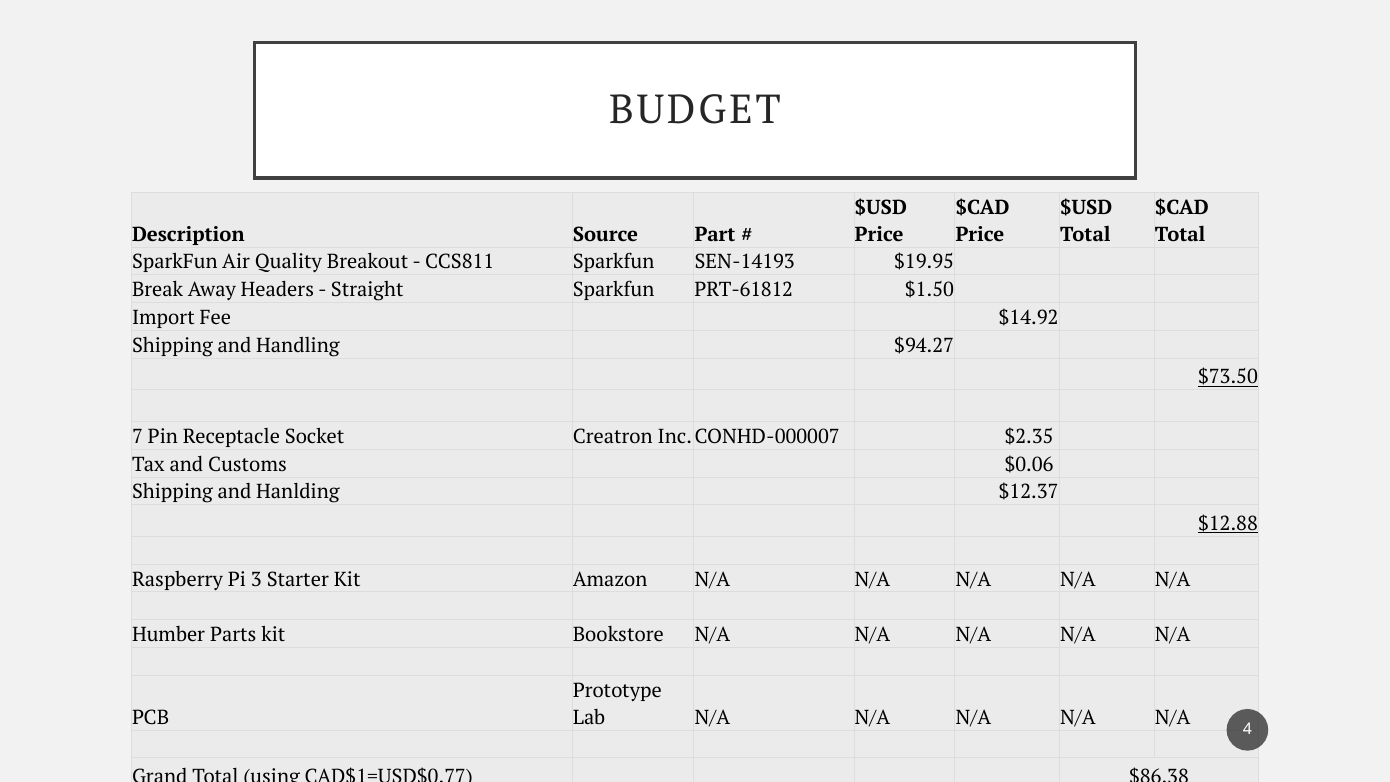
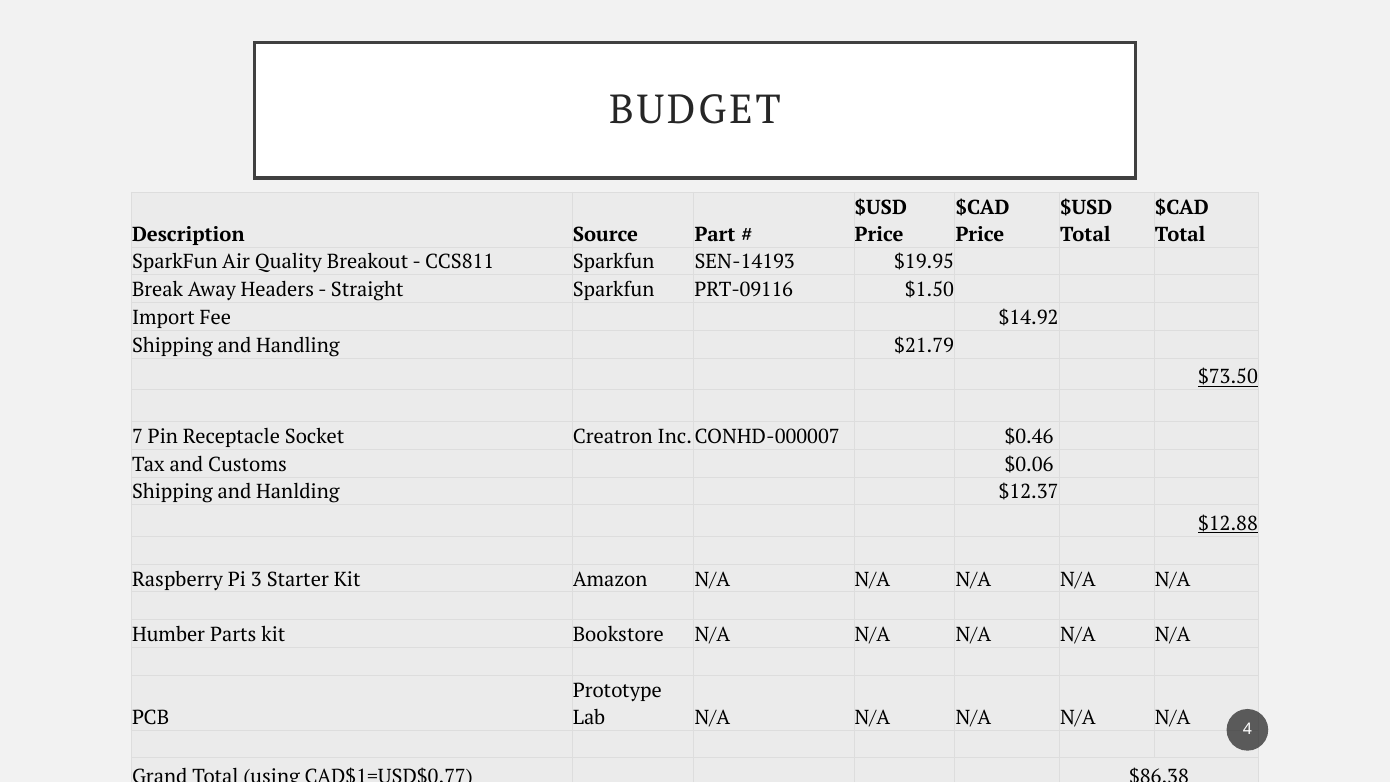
PRT-61812: PRT-61812 -> PRT-09116 (744, 290)
$94.27: $94.27 -> $21.79 (924, 346)
$2.35: $2.35 -> $0.46 (1029, 437)
